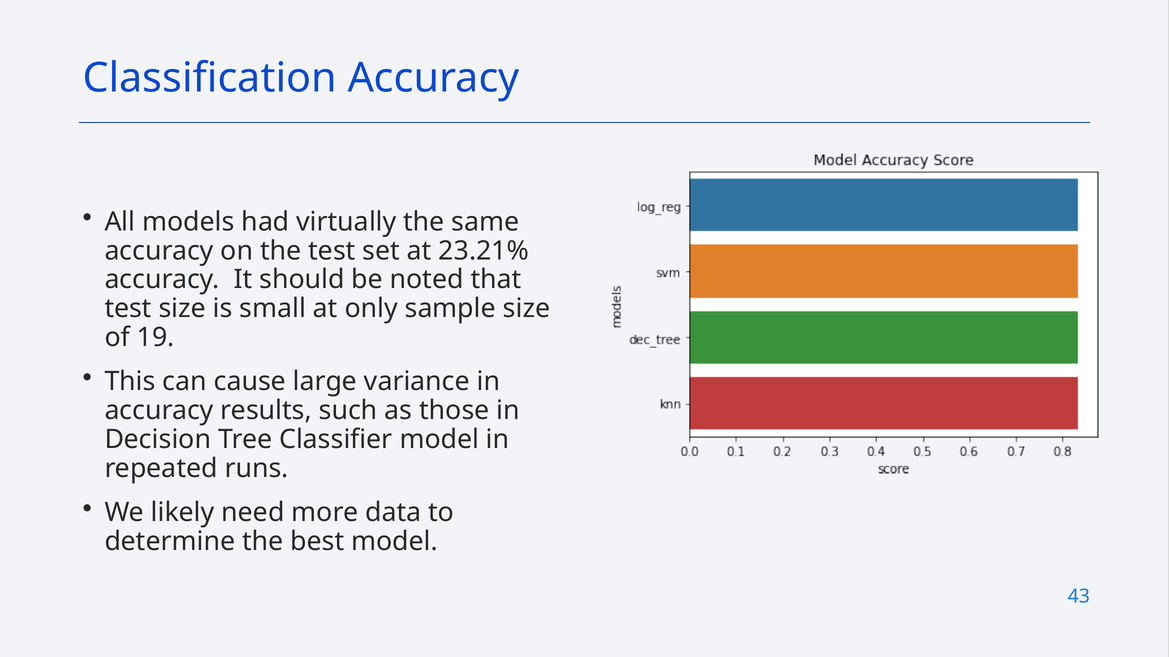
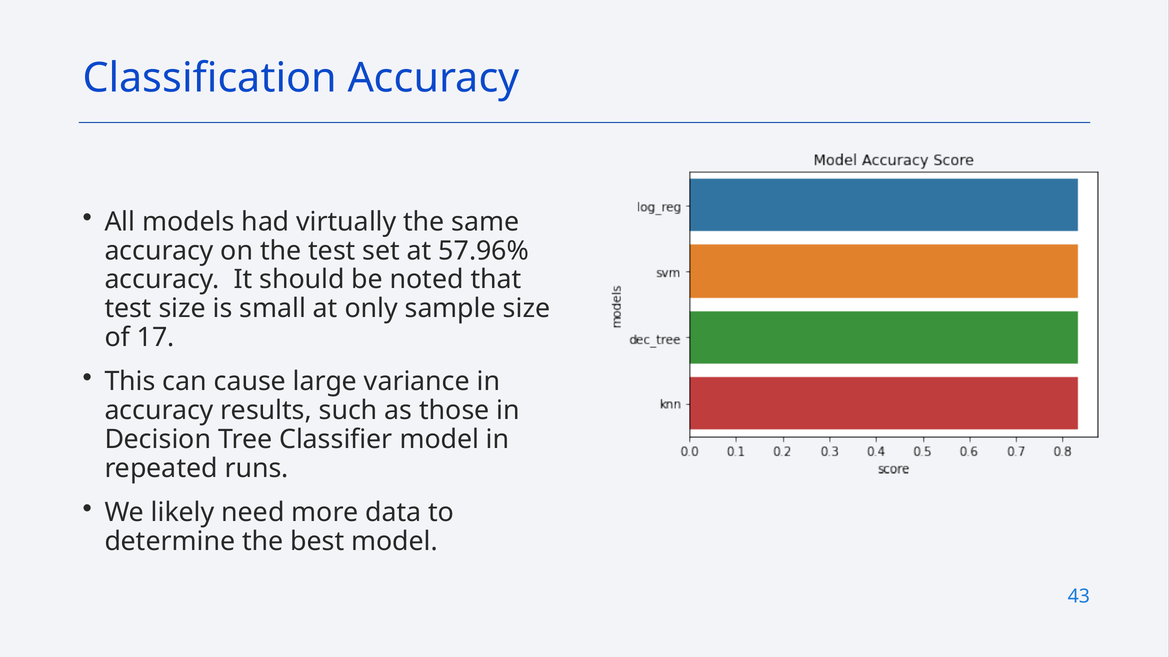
23.21%: 23.21% -> 57.96% (484, 251)
19: 19 -> 17 (156, 338)
